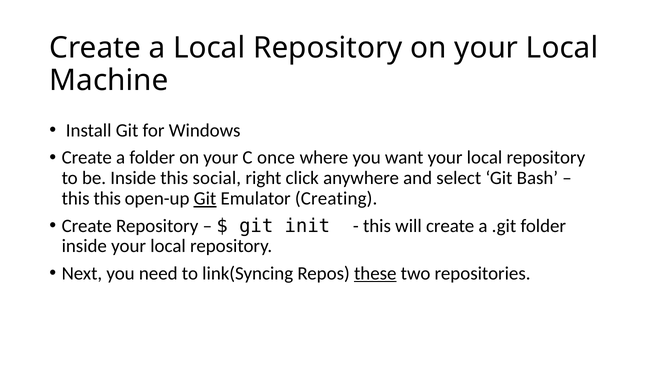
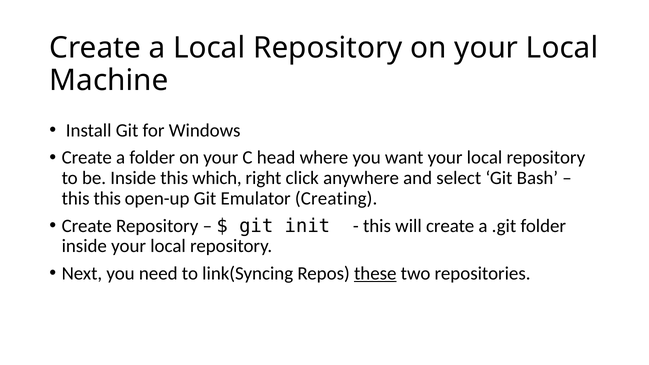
once: once -> head (276, 158)
social: social -> which (217, 178)
Git underline: present -> none (205, 199)
